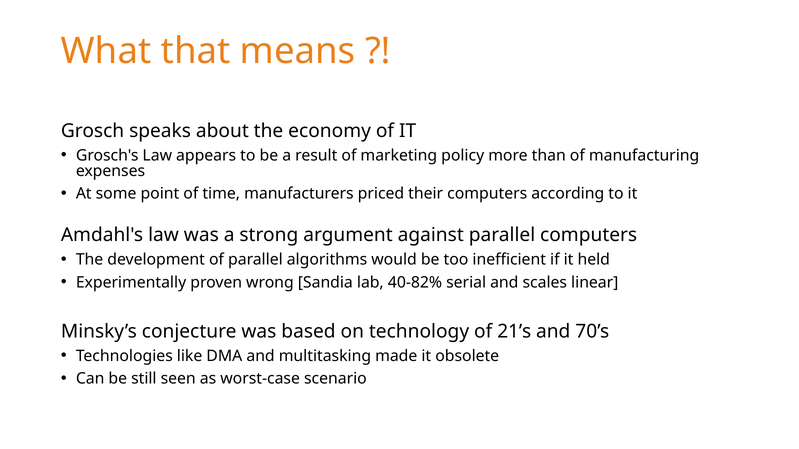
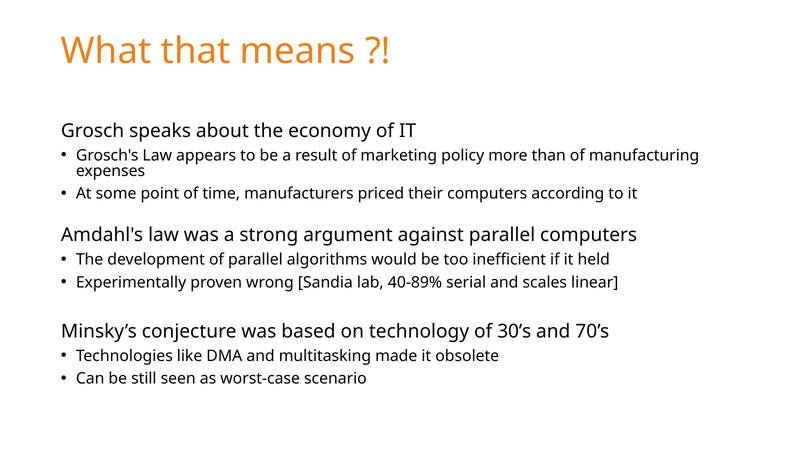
40-82%: 40-82% -> 40-89% (415, 283)
21’s: 21’s -> 30’s (514, 332)
